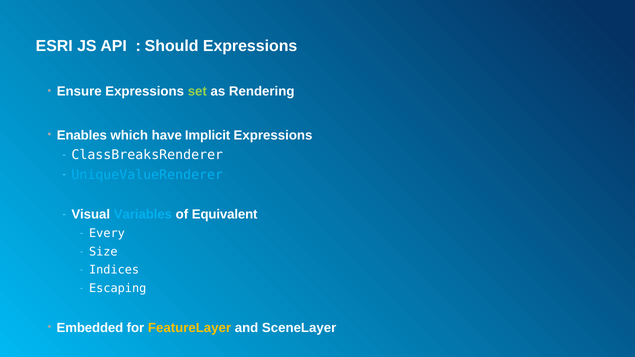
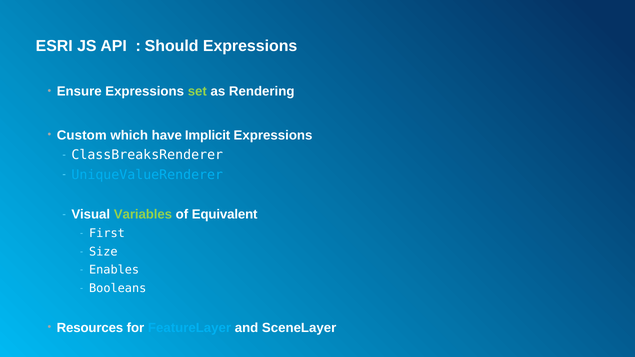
Enables: Enables -> Custom (82, 135)
Variables colour: light blue -> light green (143, 215)
Every: Every -> First (107, 234)
Indices: Indices -> Enables (114, 270)
Escaping: Escaping -> Booleans (118, 288)
Embedded: Embedded -> Resources (90, 328)
FeatureLayer colour: yellow -> light blue (190, 328)
